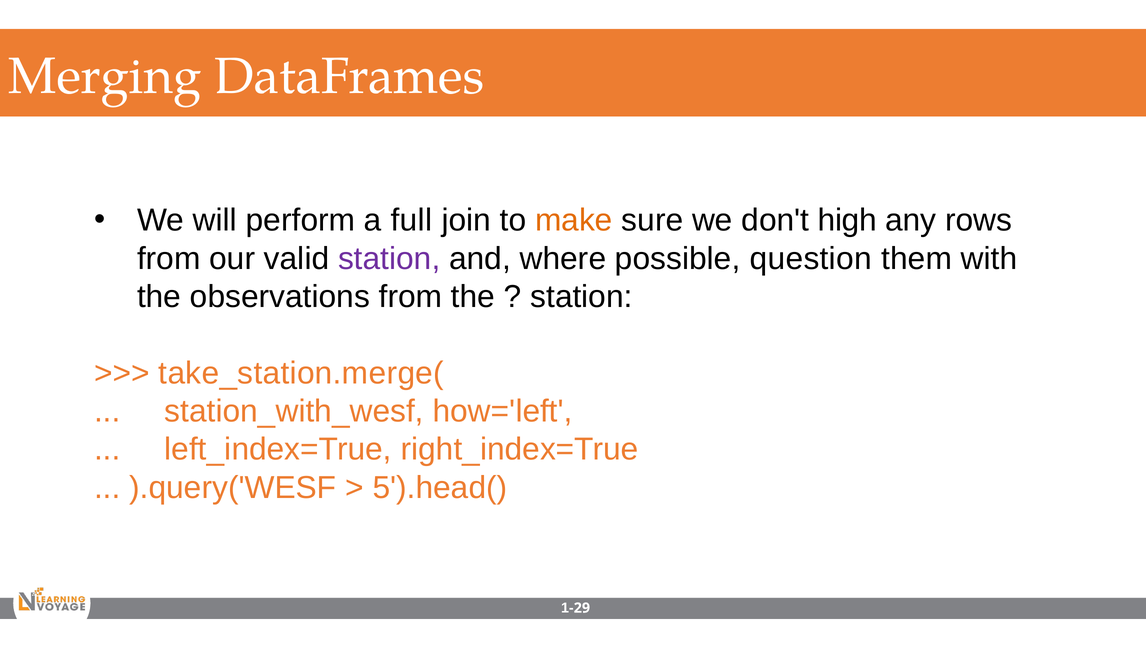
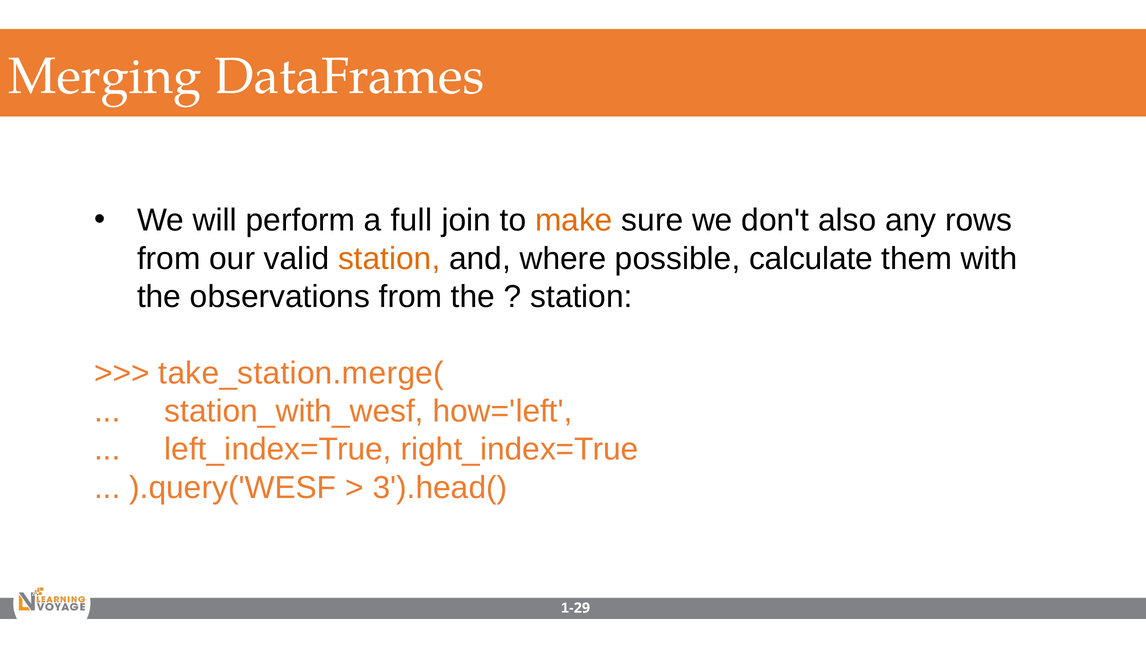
high: high -> also (847, 220)
station colour: purple -> orange (389, 258)
question: question -> calculate (811, 258)
5').head(: 5').head( -> 3').head( (440, 487)
